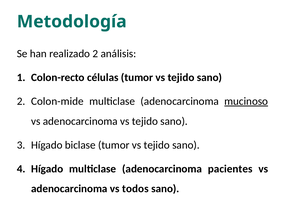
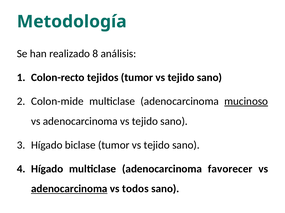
realizado 2: 2 -> 8 (95, 54)
células: células -> tejidos (103, 78)
pacientes: pacientes -> favorecer (230, 169)
adenocarcinoma underline: none -> present (69, 189)
